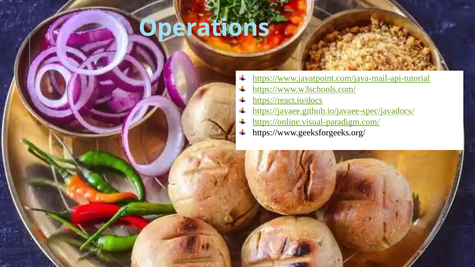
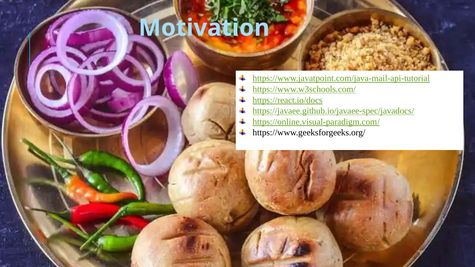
Operations: Operations -> Motivation (204, 28)
